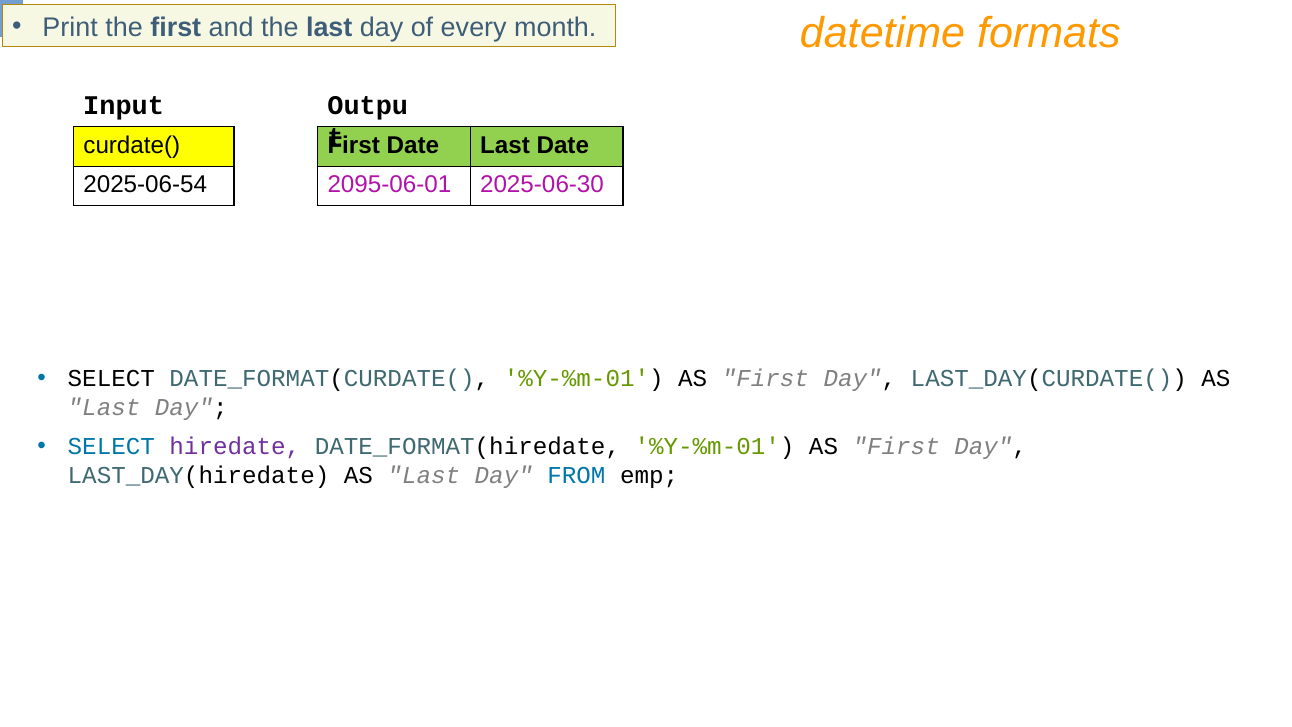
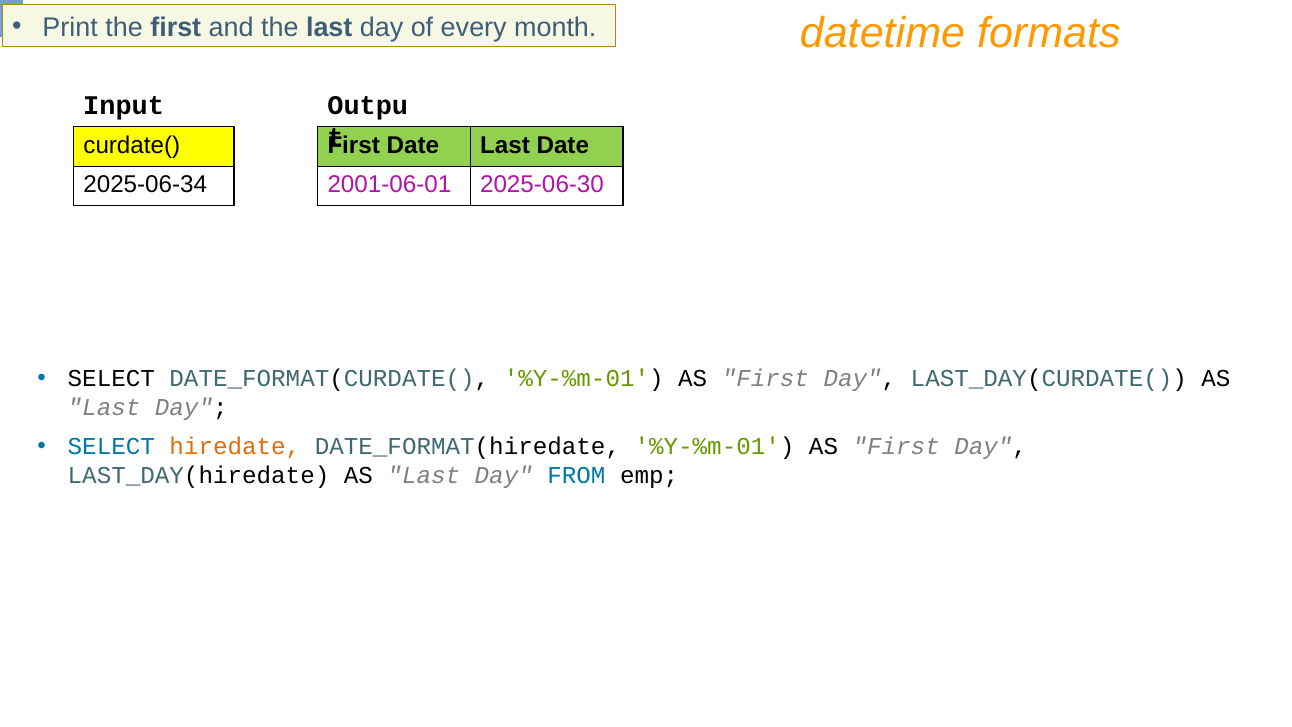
2025-06-54: 2025-06-54 -> 2025-06-34 (145, 185)
2095-06-01: 2095-06-01 -> 2001-06-01 (389, 185)
hiredate colour: purple -> orange (235, 447)
